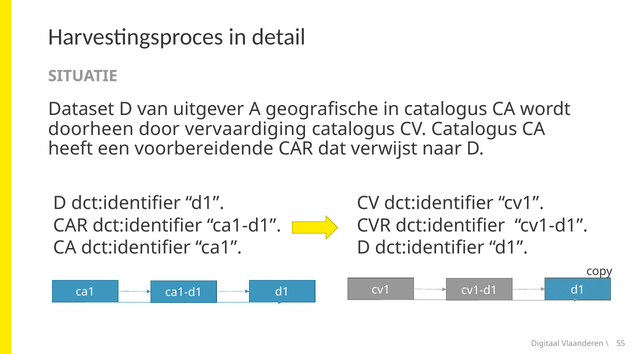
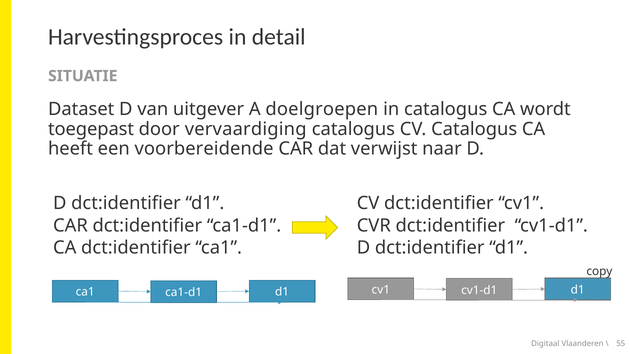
geografische: geografische -> doelgroepen (322, 109)
doorheen: doorheen -> toegepast (91, 129)
